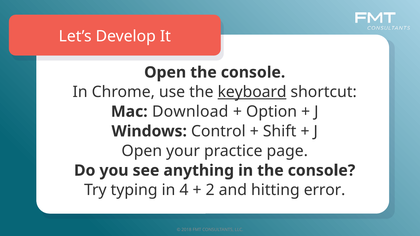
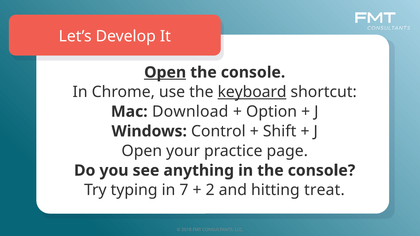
Open underline: none -> present (165, 72)
4: 4 -> 7 (184, 190)
error: error -> treat (324, 190)
